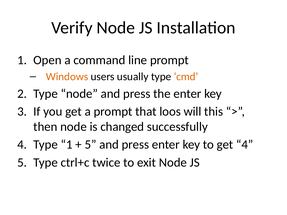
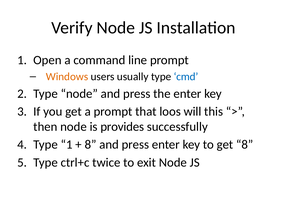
cmd colour: orange -> blue (186, 77)
changed: changed -> provides (122, 127)
5: 5 -> 8 (91, 145)
get 4: 4 -> 8 (245, 145)
